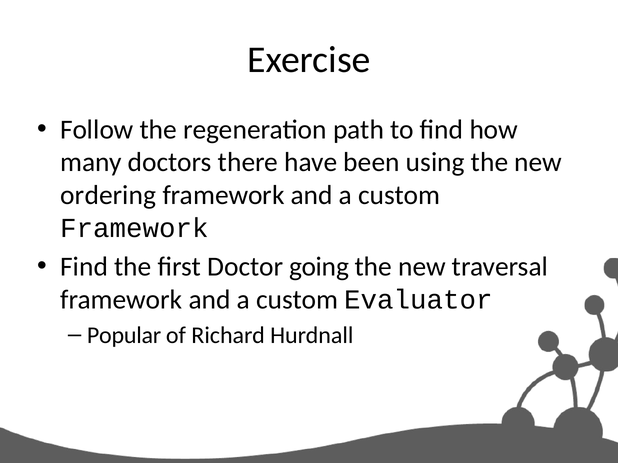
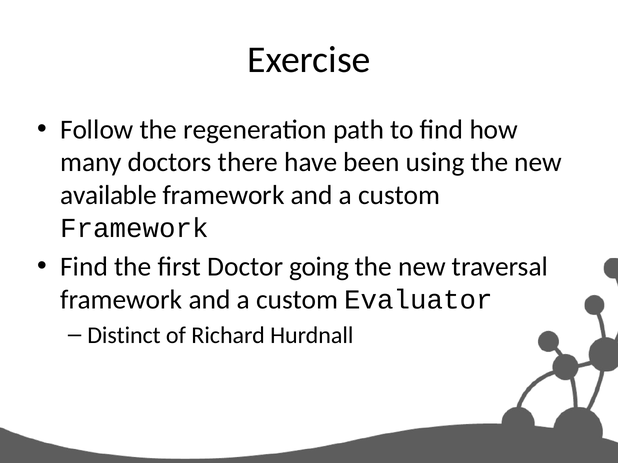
ordering: ordering -> available (108, 196)
Popular: Popular -> Distinct (124, 335)
